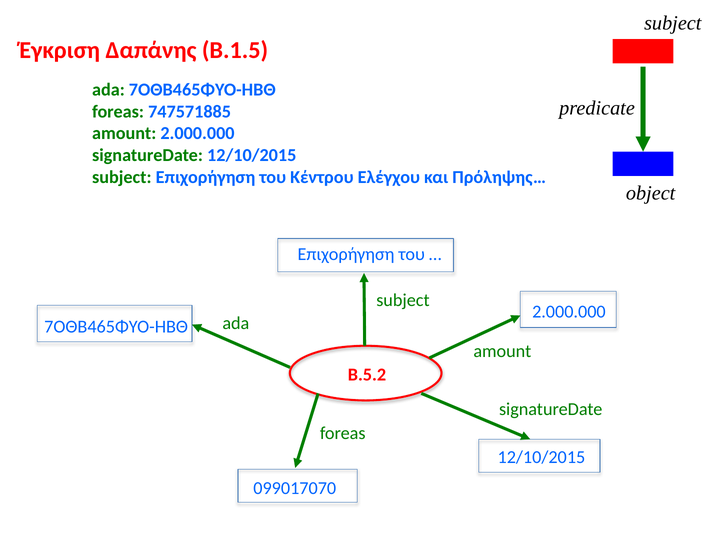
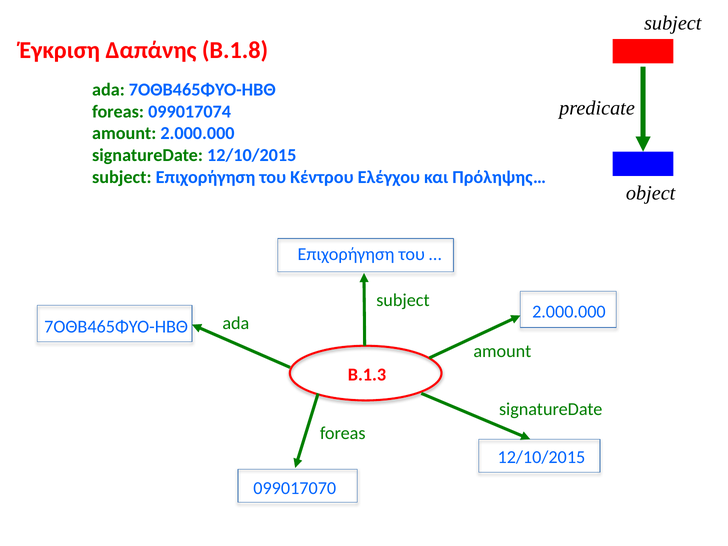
Β.1.5: Β.1.5 -> Β.1.8 (235, 50)
747571885: 747571885 -> 099017074 (190, 112)
Β.5.2: Β.5.2 -> Β.1.3 (367, 375)
